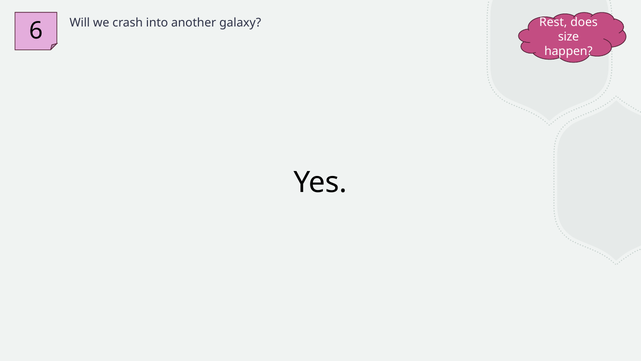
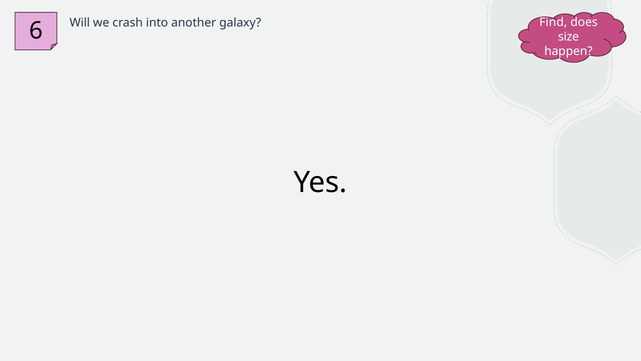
Rest: Rest -> Find (553, 22)
